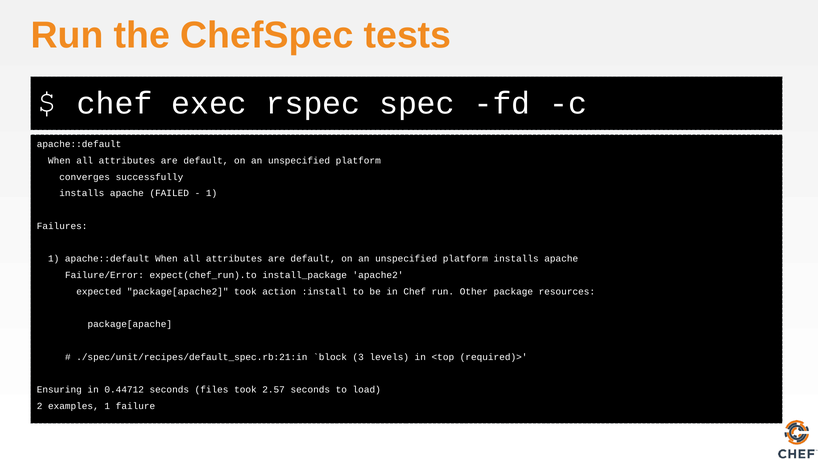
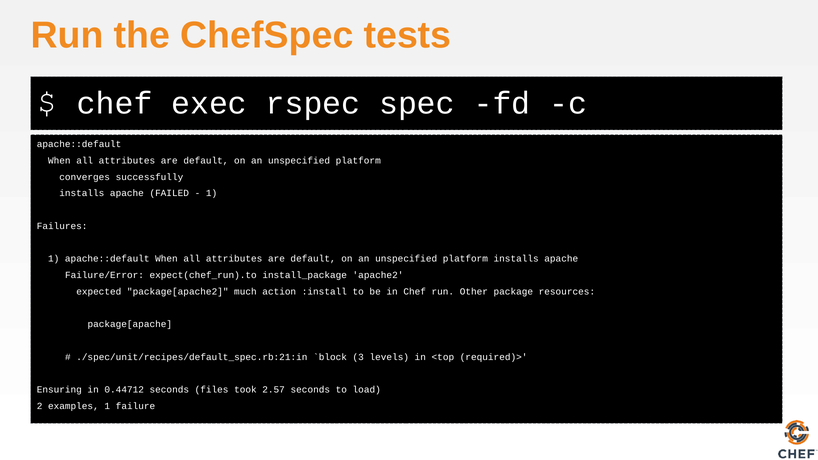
package[apache2 took: took -> much (245, 292)
